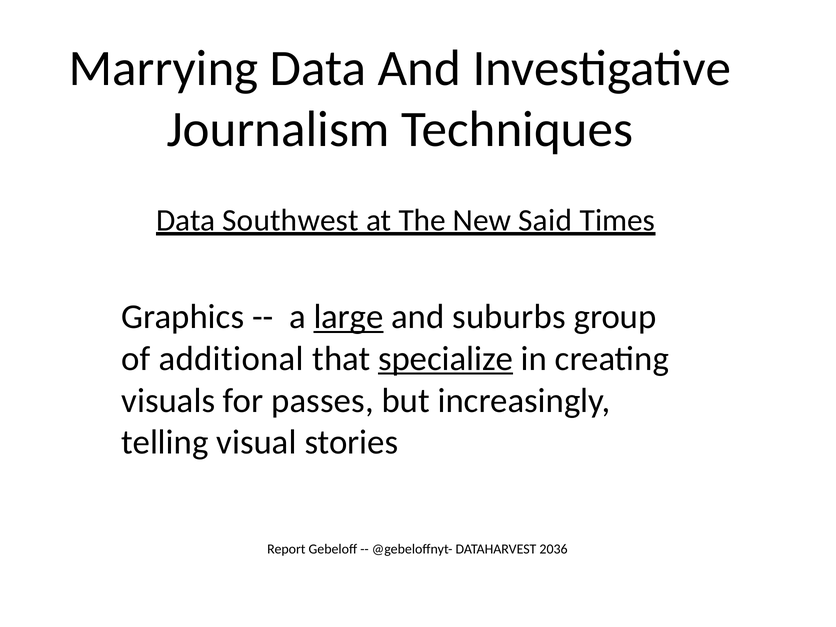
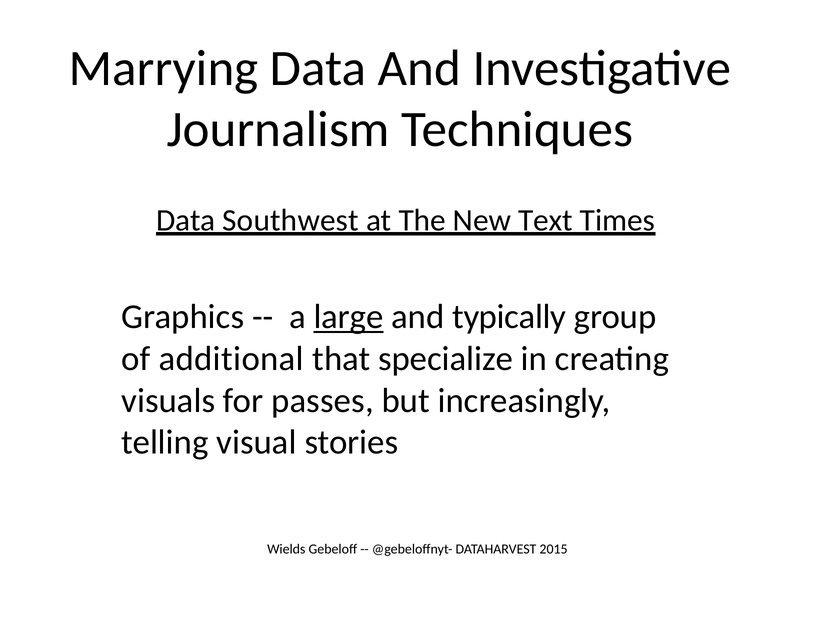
Said: Said -> Text (545, 220)
suburbs: suburbs -> typically (509, 317)
specialize underline: present -> none (446, 359)
Report: Report -> Wields (286, 549)
2036: 2036 -> 2015 (554, 549)
